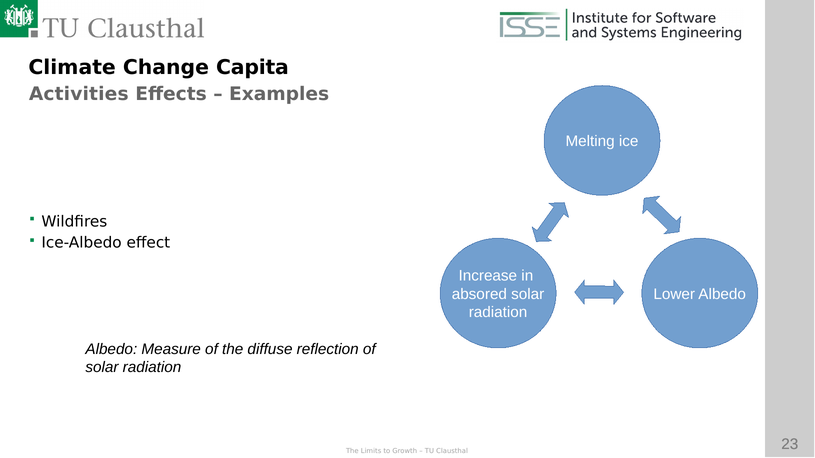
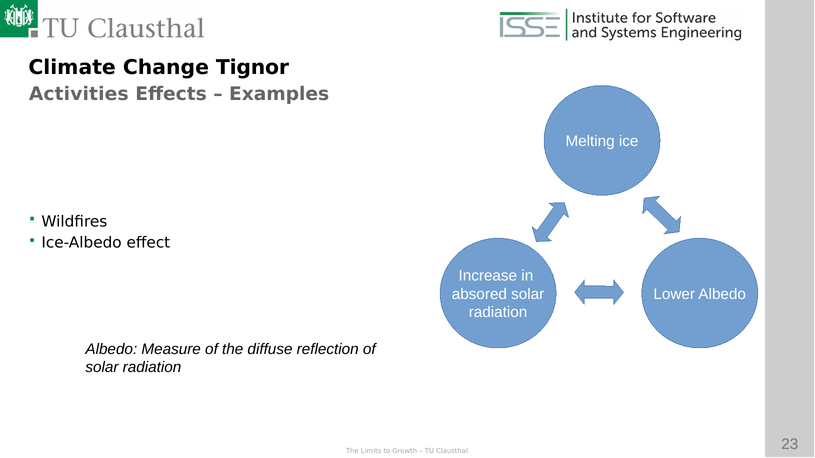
Capita: Capita -> Tignor (252, 68)
